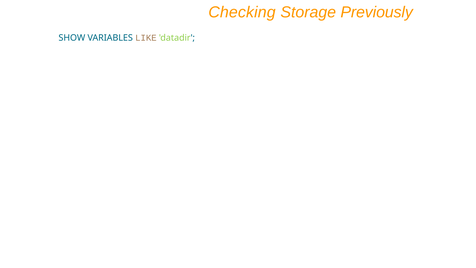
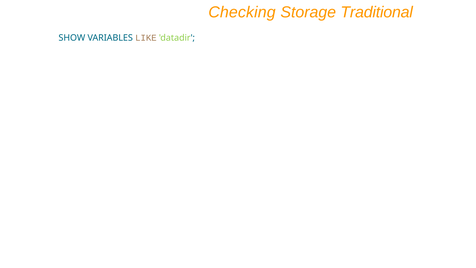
Previously: Previously -> Traditional (377, 12)
